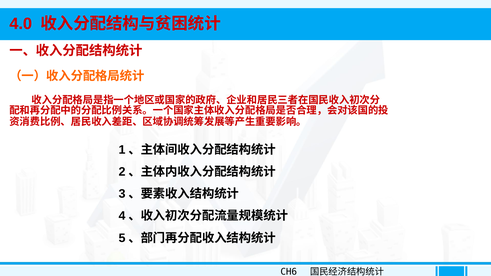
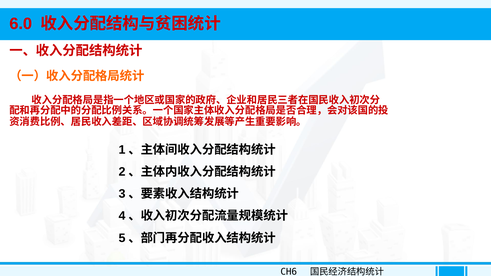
4.0: 4.0 -> 6.0 (21, 24)
